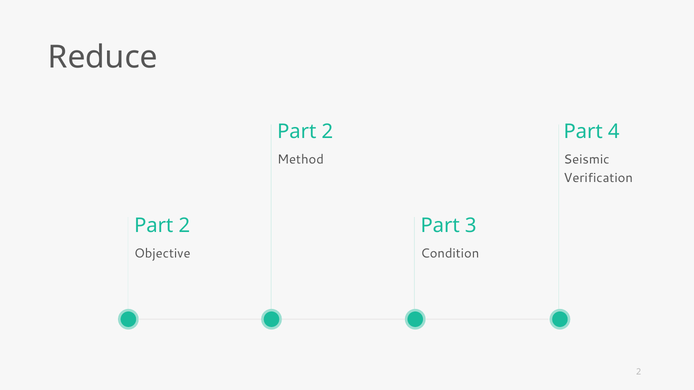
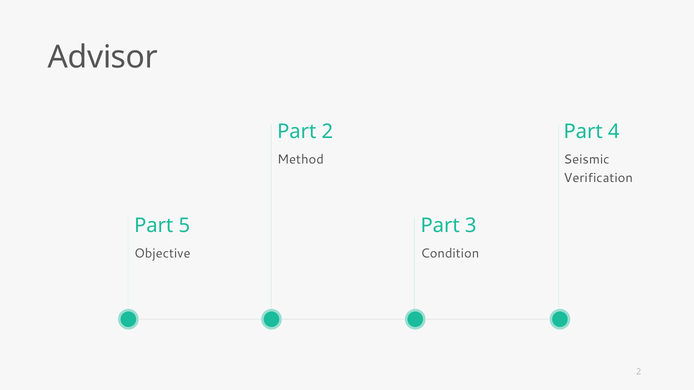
Reduce: Reduce -> Advisor (103, 57)
2: 2 -> 5 (184, 226)
